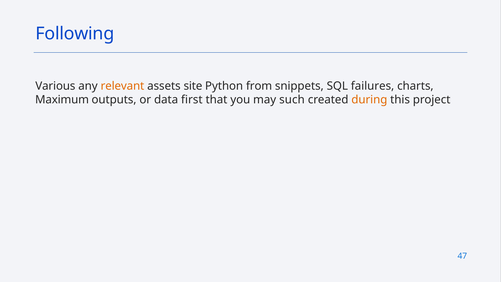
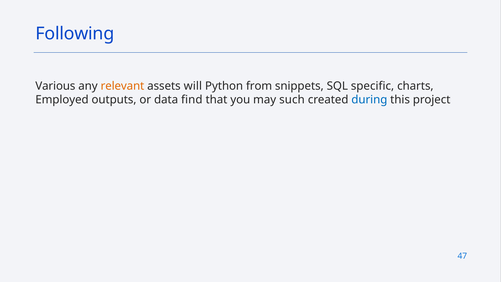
site: site -> will (193, 86)
failures: failures -> specific (373, 86)
Maximum: Maximum -> Employed (62, 100)
first: first -> find (192, 100)
during colour: orange -> blue (369, 100)
